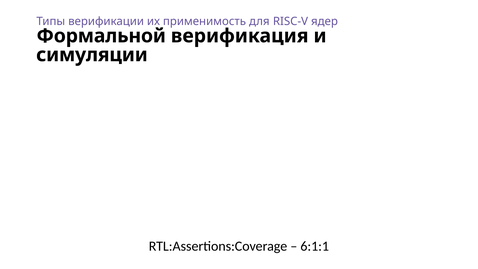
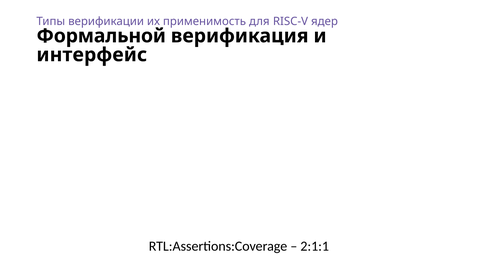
симуляции: симуляции -> интерфейс (92, 55)
6:1:1: 6:1:1 -> 2:1:1 (315, 246)
